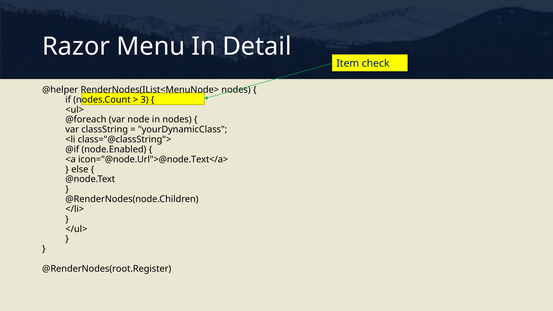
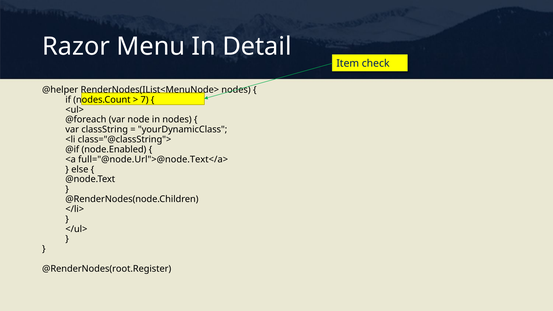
3: 3 -> 7 (145, 100)
icon="@node.Url">@node.Text</a>: icon="@node.Url">@node.Text</a> -> full="@node.Url">@node.Text</a> (153, 159)
